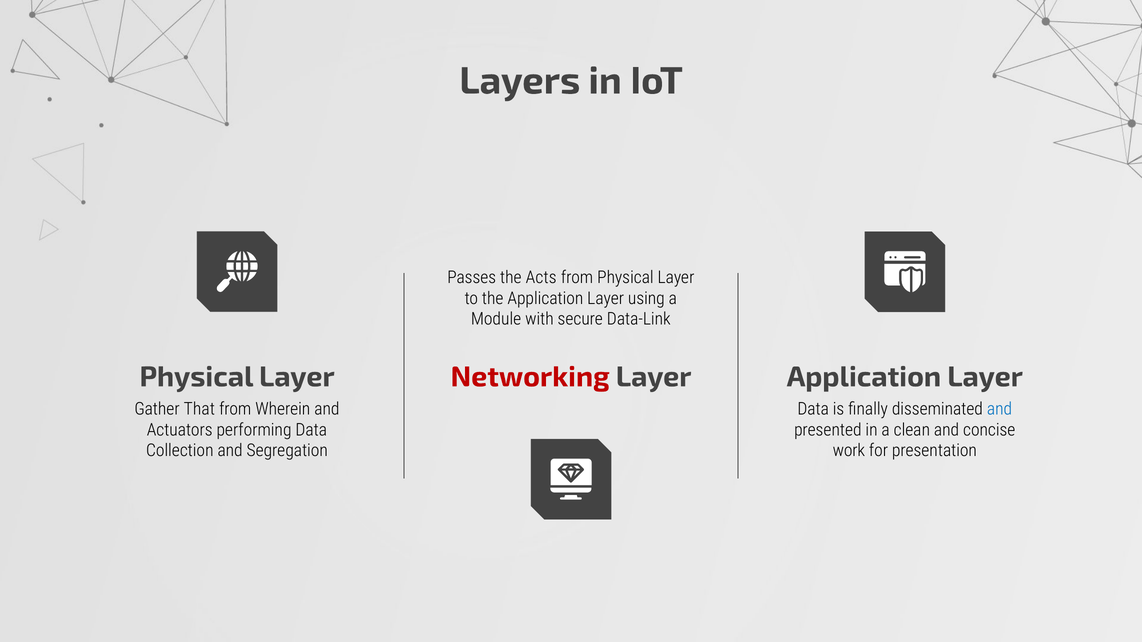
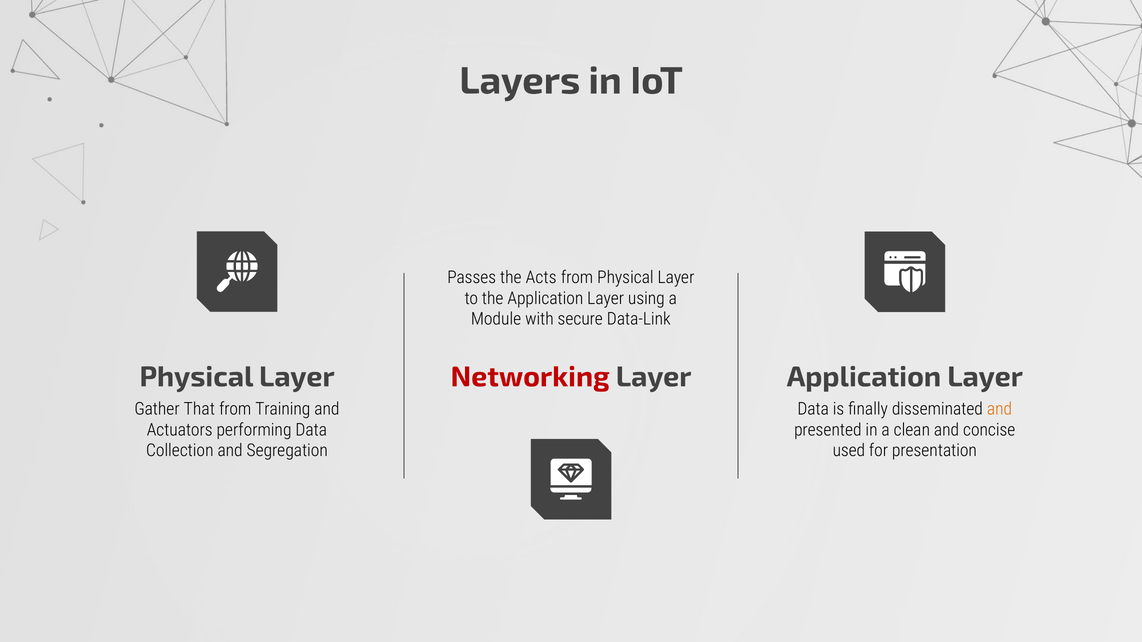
Wherein: Wherein -> Training (283, 409)
and colour: blue -> orange (999, 409)
work: work -> used (849, 451)
